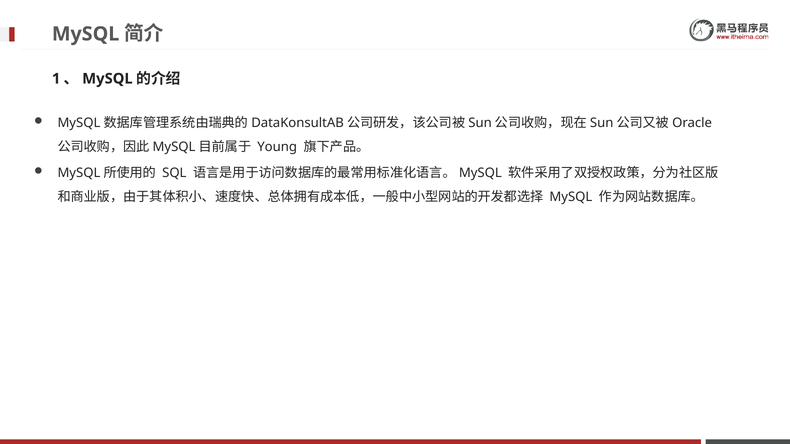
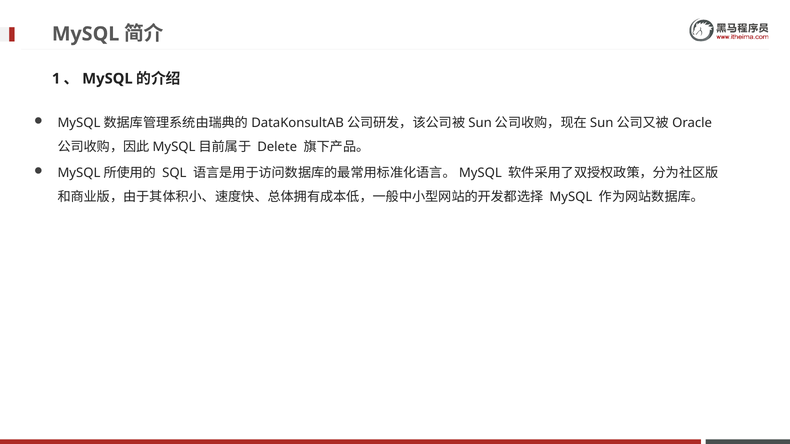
Young: Young -> Delete (277, 147)
